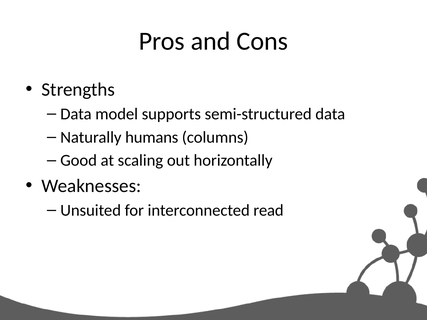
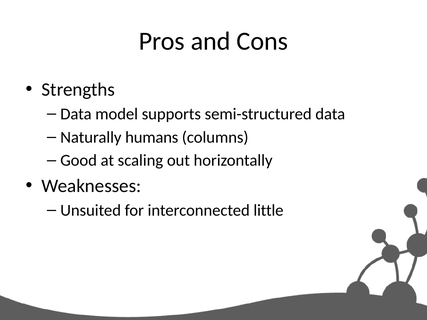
read: read -> little (268, 210)
